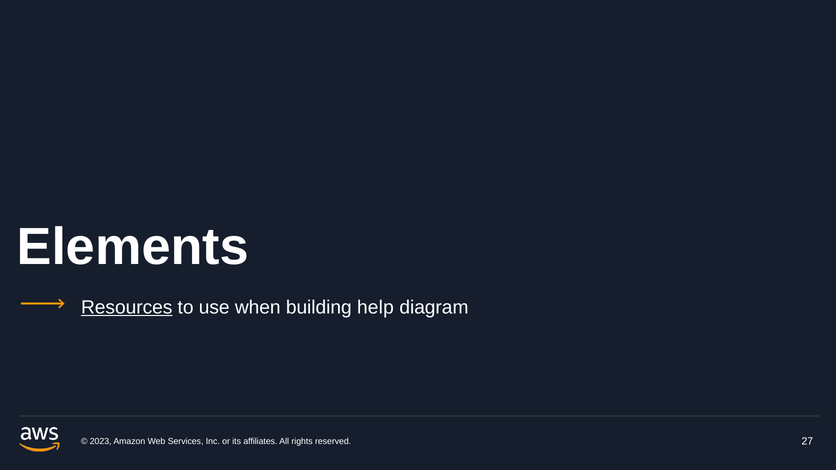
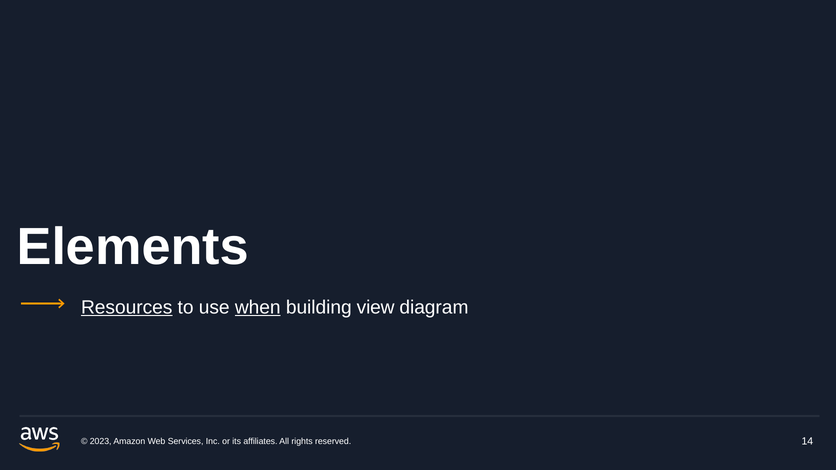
when underline: none -> present (258, 307)
help: help -> view (376, 307)
27: 27 -> 14 (807, 442)
